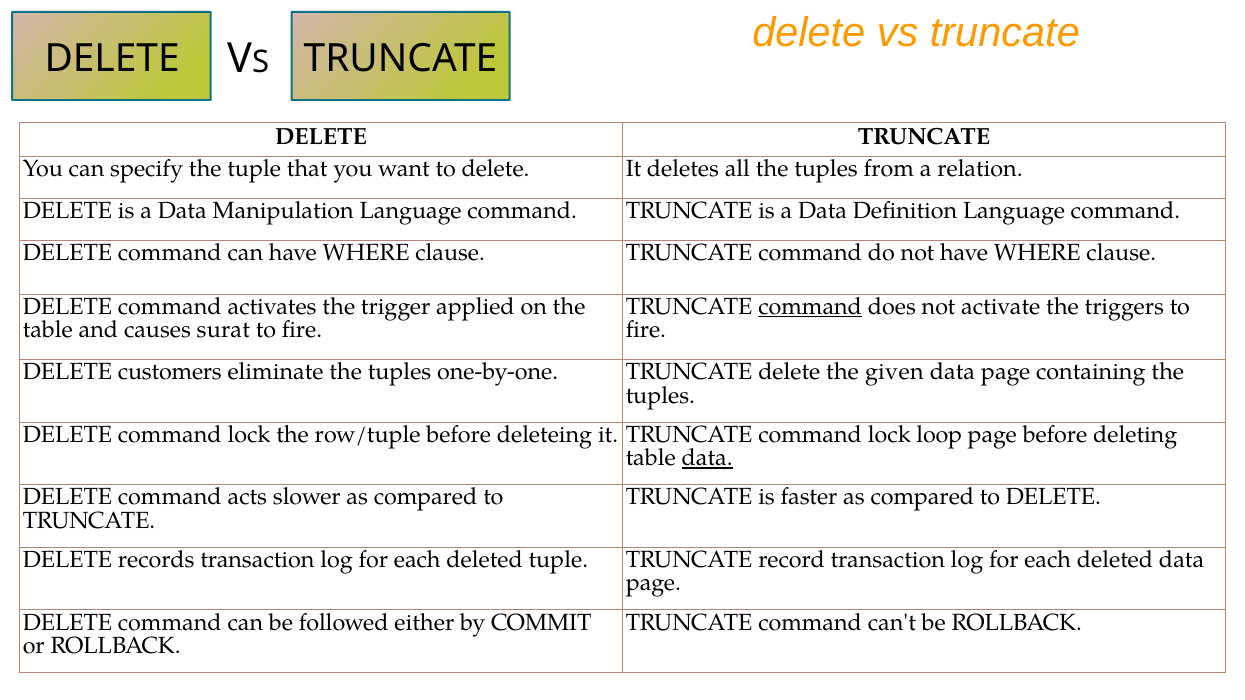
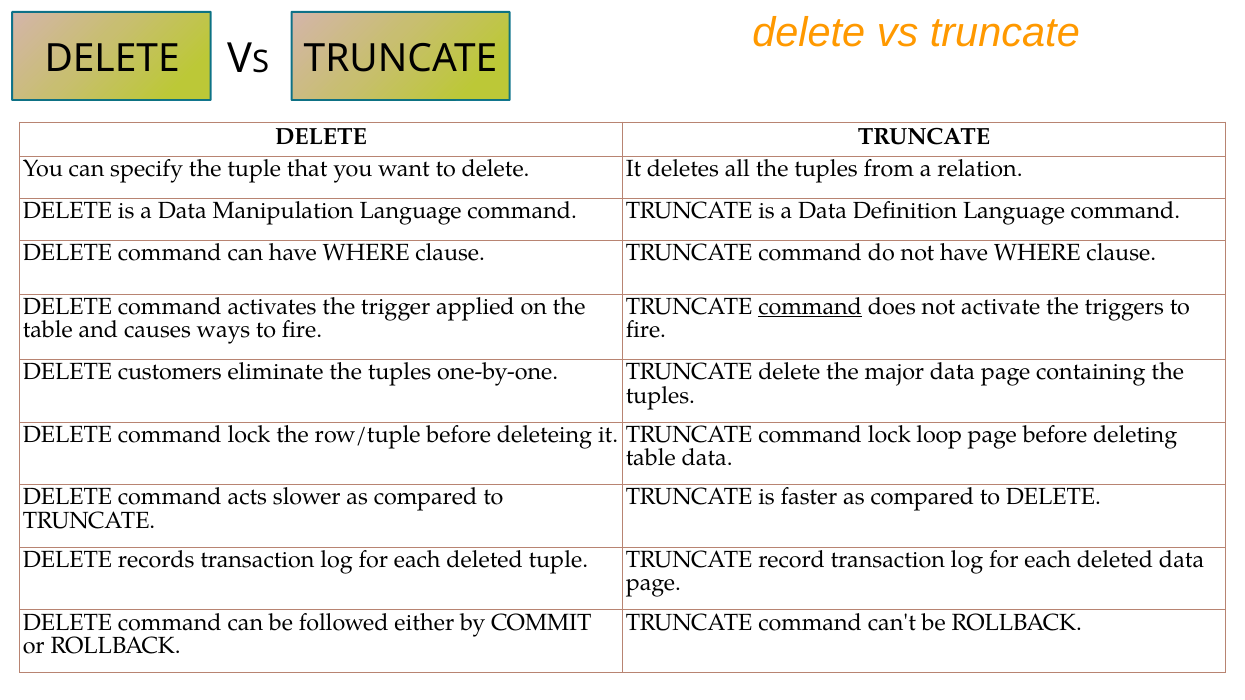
surat: surat -> ways (223, 330)
given: given -> major (894, 372)
data underline: present -> none (707, 458)
